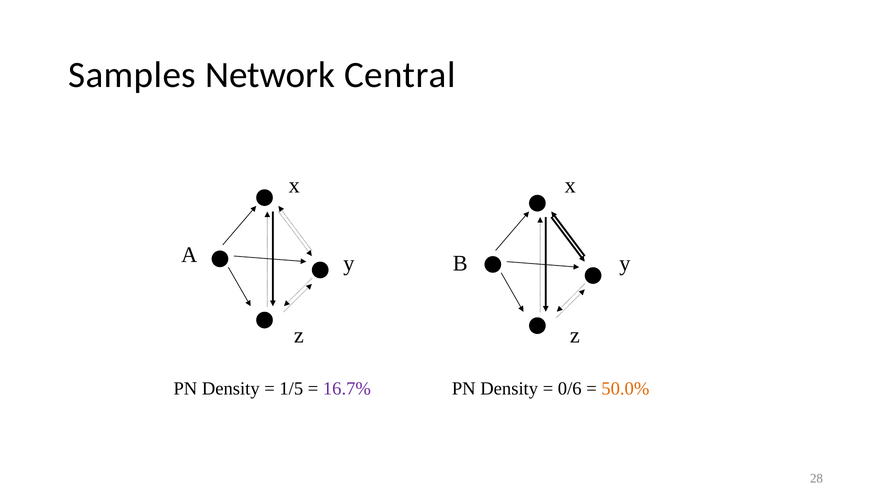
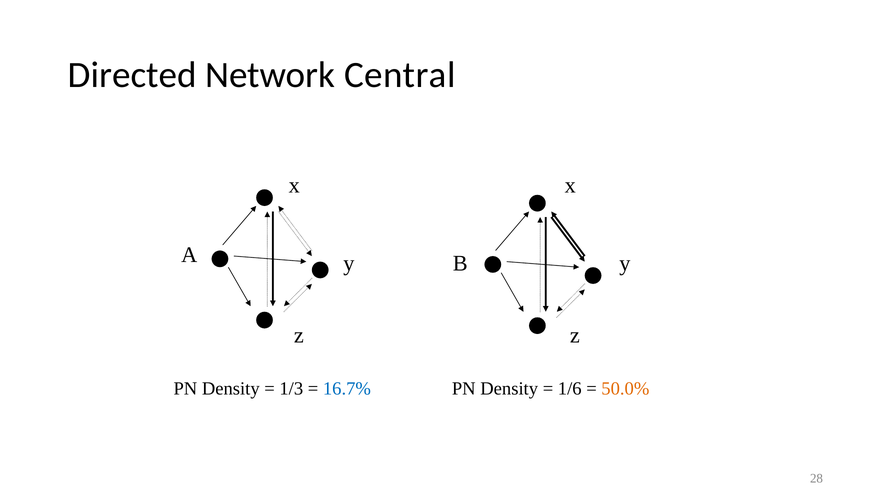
Samples: Samples -> Directed (132, 75)
1/5: 1/5 -> 1/3 (291, 389)
16.7% colour: purple -> blue (347, 389)
0/6: 0/6 -> 1/6 (570, 389)
